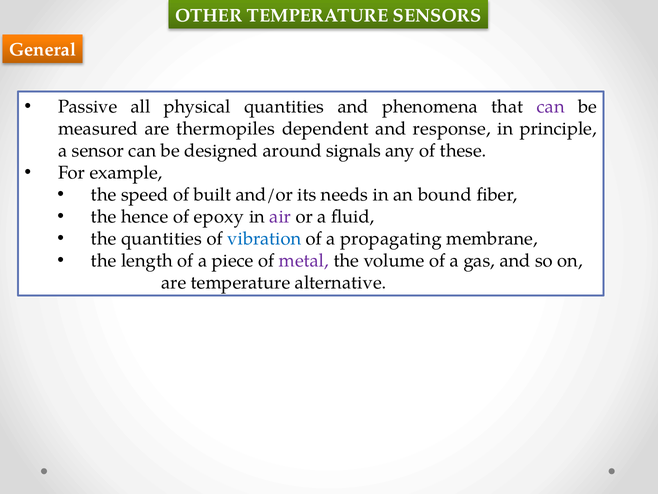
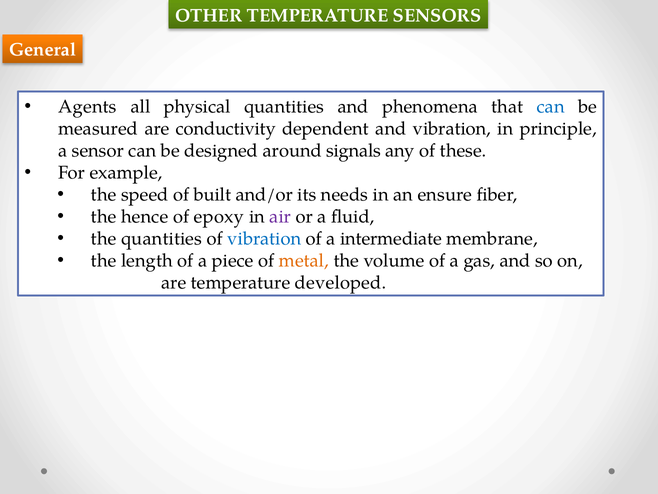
Passive: Passive -> Agents (88, 107)
can colour: purple -> blue (551, 107)
thermopiles: thermopiles -> conductivity (226, 129)
and response: response -> vibration (452, 129)
bound: bound -> ensure (445, 195)
propagating: propagating -> intermediate (391, 238)
metal colour: purple -> orange (304, 260)
alternative: alternative -> developed (341, 282)
